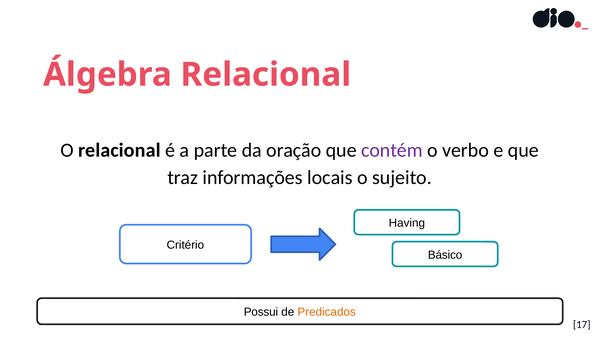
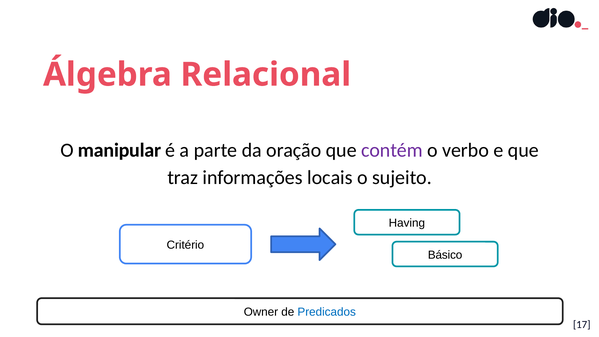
O relacional: relacional -> manipular (119, 150)
Possui: Possui -> Owner (261, 312)
Predicados colour: orange -> blue (327, 312)
